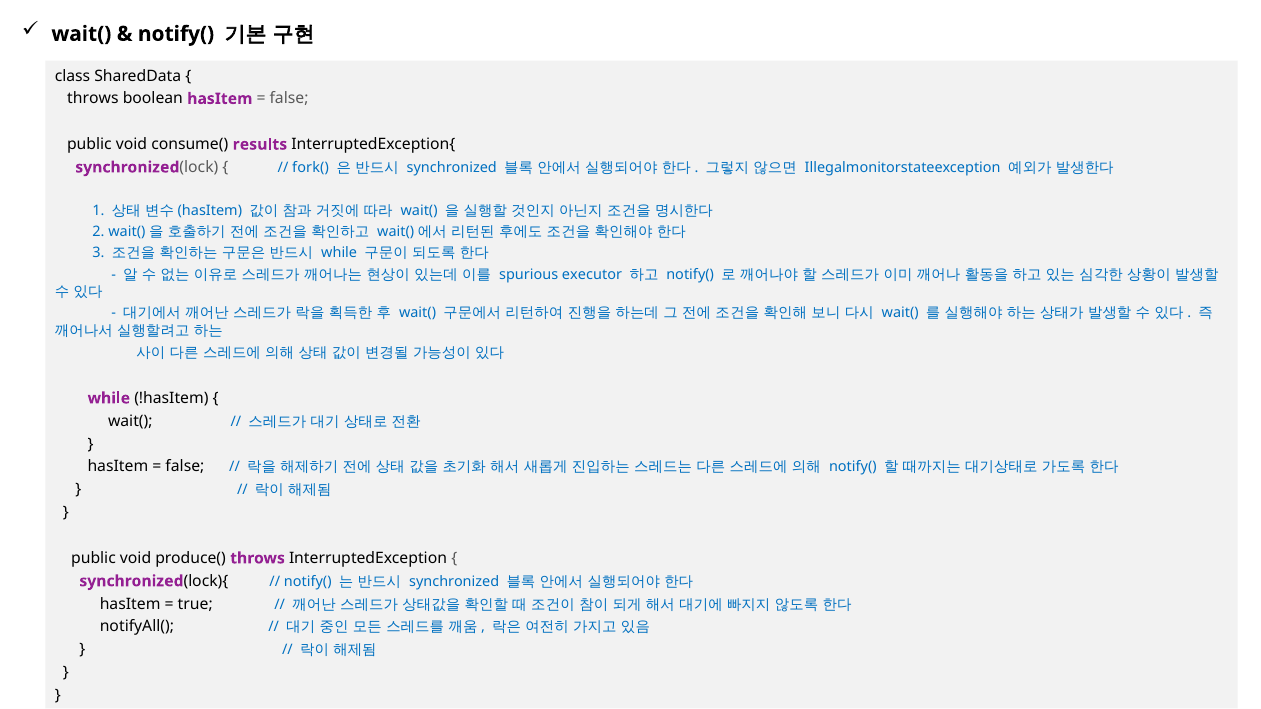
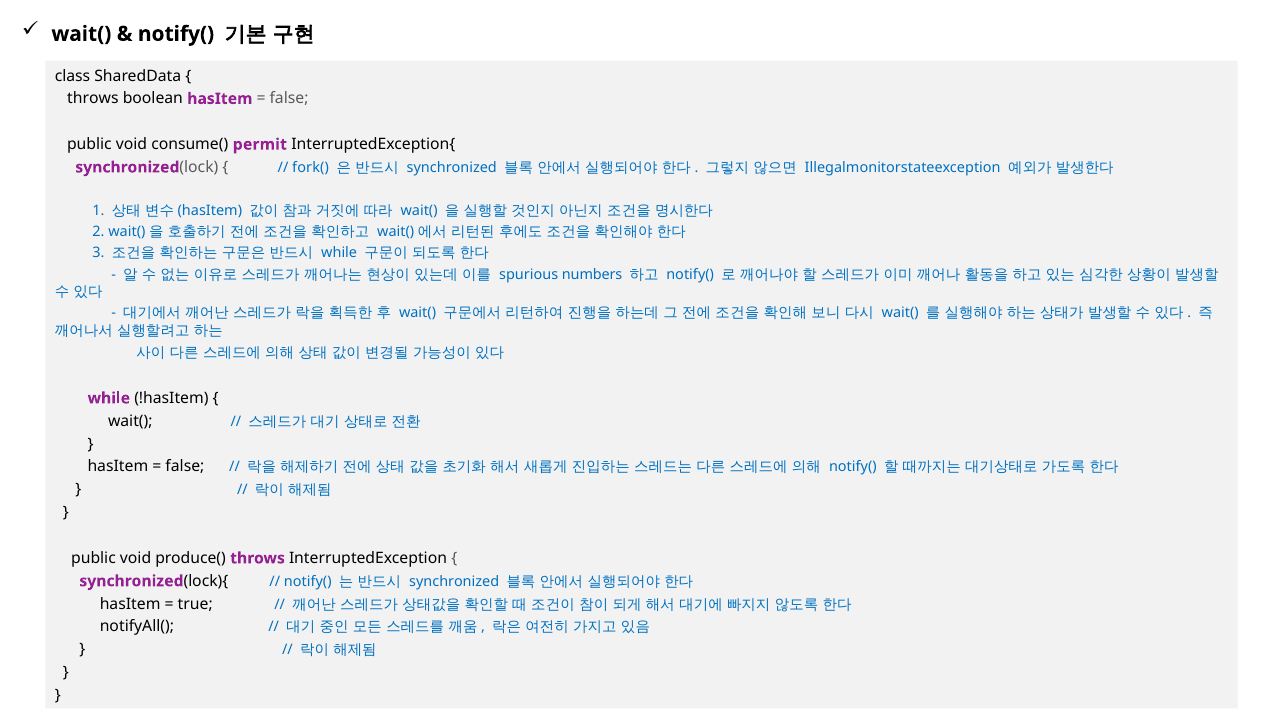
results: results -> permit (260, 144)
executor: executor -> numbers (592, 275)
